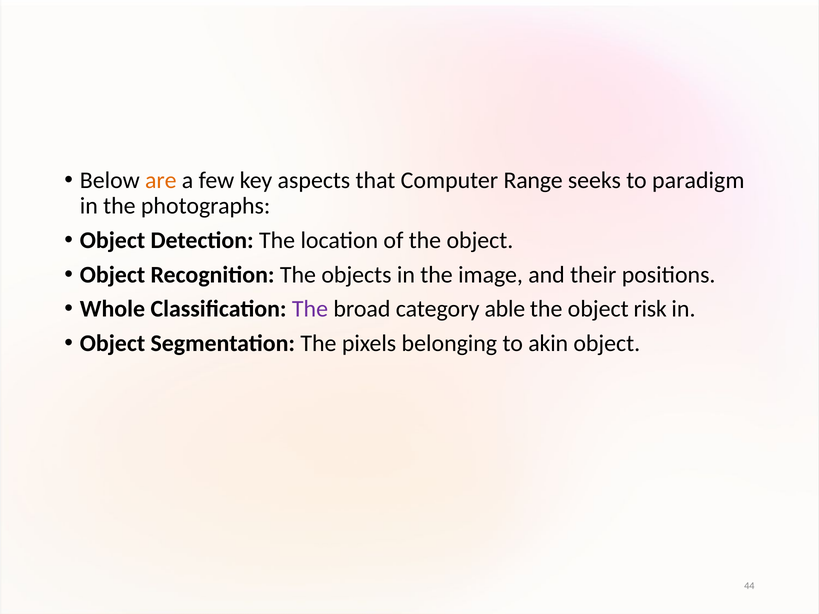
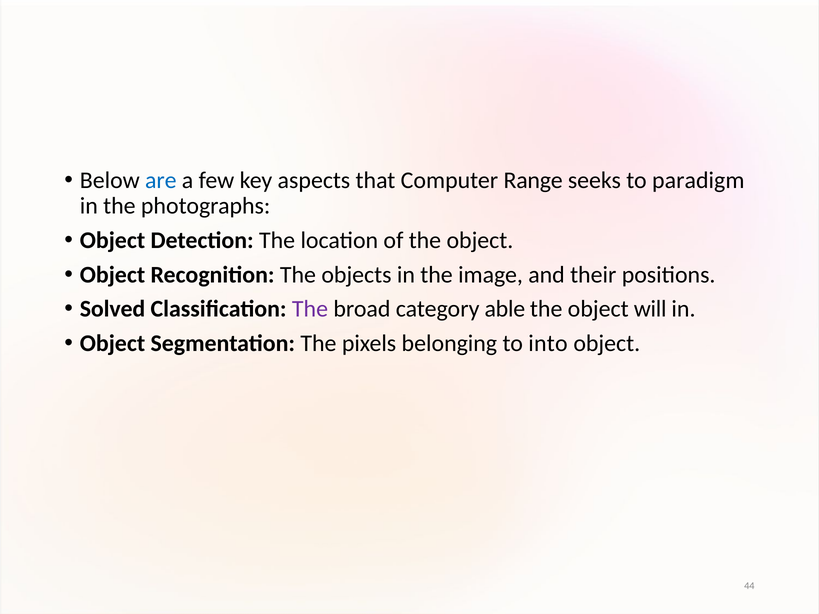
are colour: orange -> blue (161, 180)
Whole: Whole -> Solved (113, 309)
risk: risk -> will (650, 309)
akin: akin -> into (548, 344)
